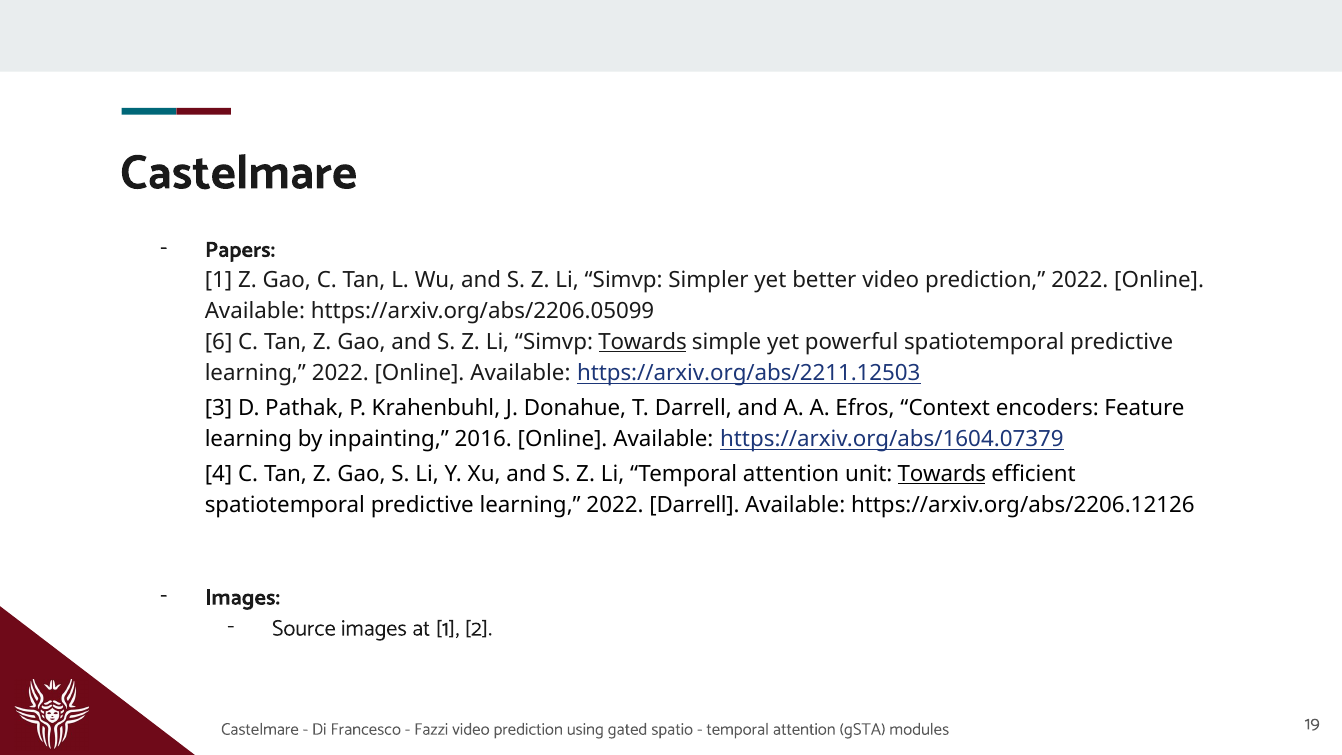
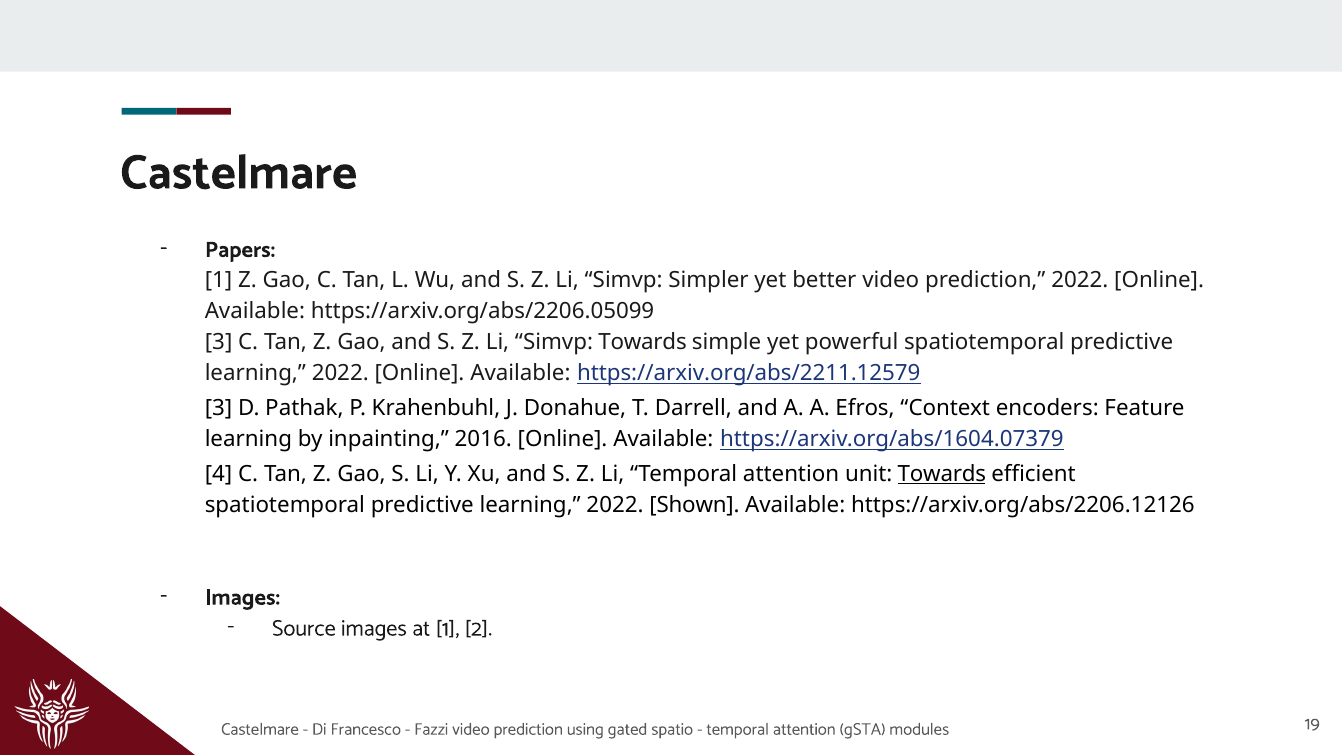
6: 6 -> 3 (219, 342)
Towards underline: present -> none (643, 342)
https://arxiv.org/abs/2211.12503: https://arxiv.org/abs/2211.12503 -> https://arxiv.org/abs/2211.12579 (749, 374)
2022 Darrell: Darrell -> Shown (695, 505)
